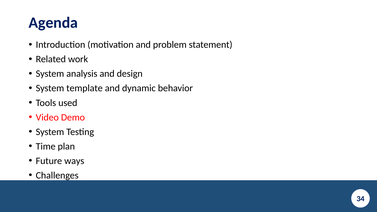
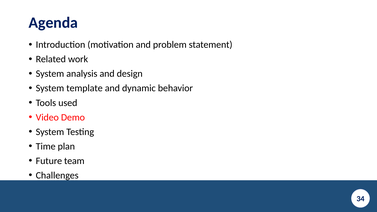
ways: ways -> team (74, 161)
